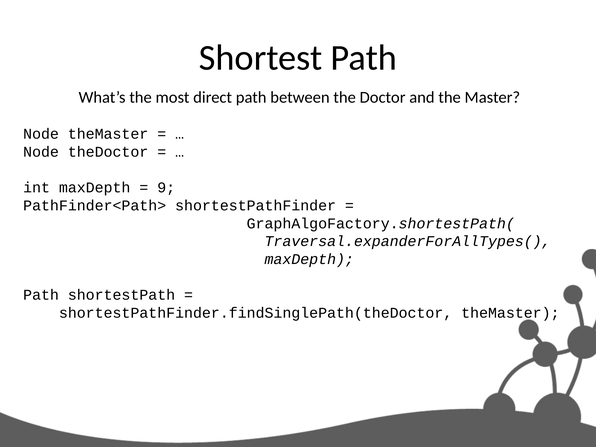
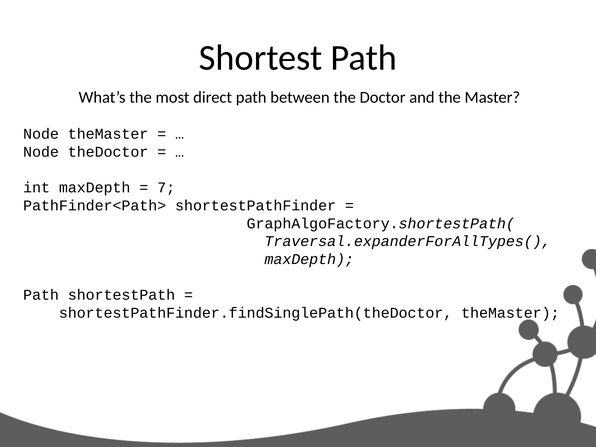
9: 9 -> 7 (166, 188)
